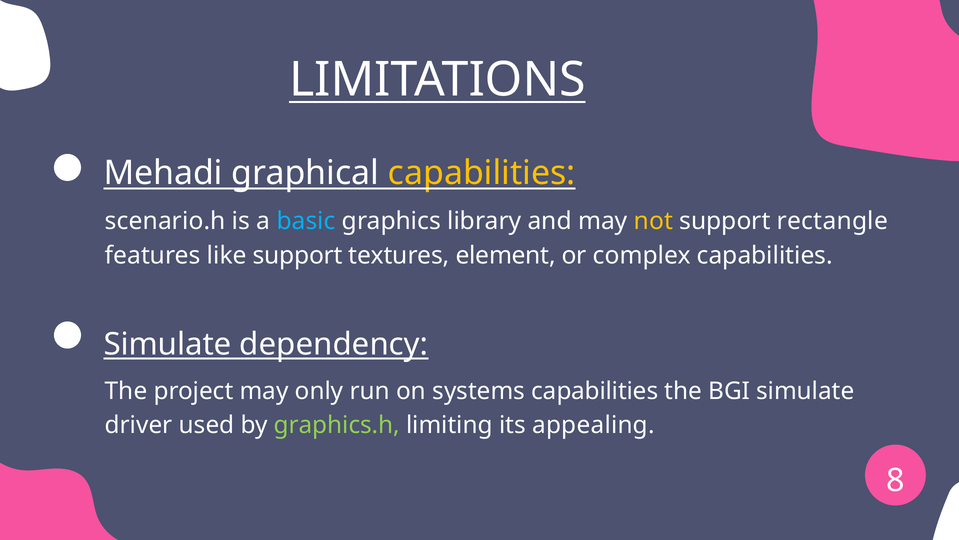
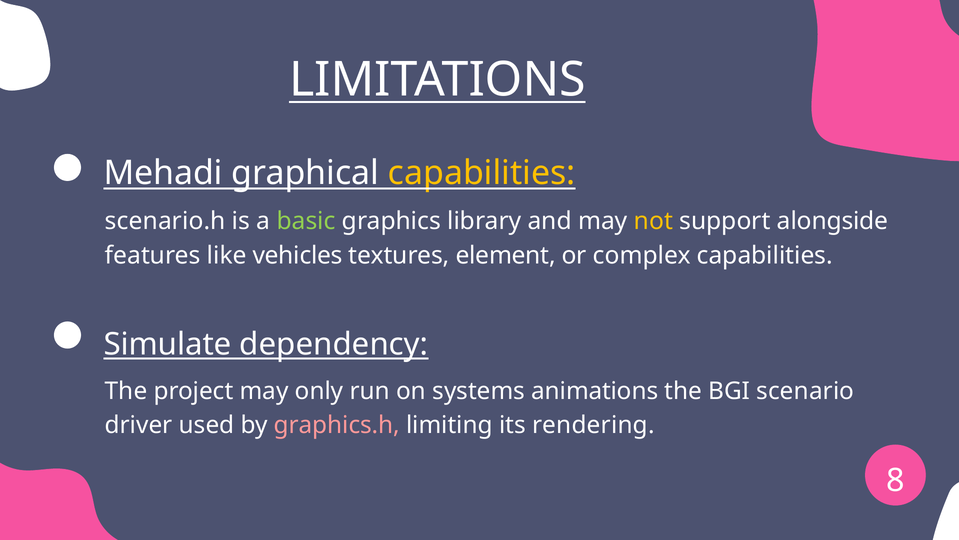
basic colour: light blue -> light green (306, 221)
rectangle: rectangle -> alongside (833, 221)
like support: support -> vehicles (298, 255)
systems capabilities: capabilities -> animations (595, 391)
BGI simulate: simulate -> scenario (805, 391)
graphics.h colour: light green -> pink (337, 425)
appealing: appealing -> rendering (593, 425)
